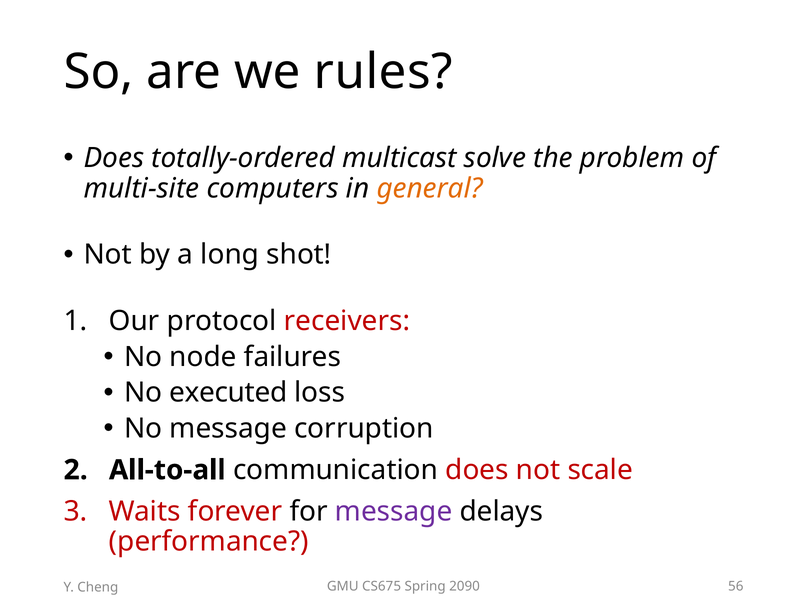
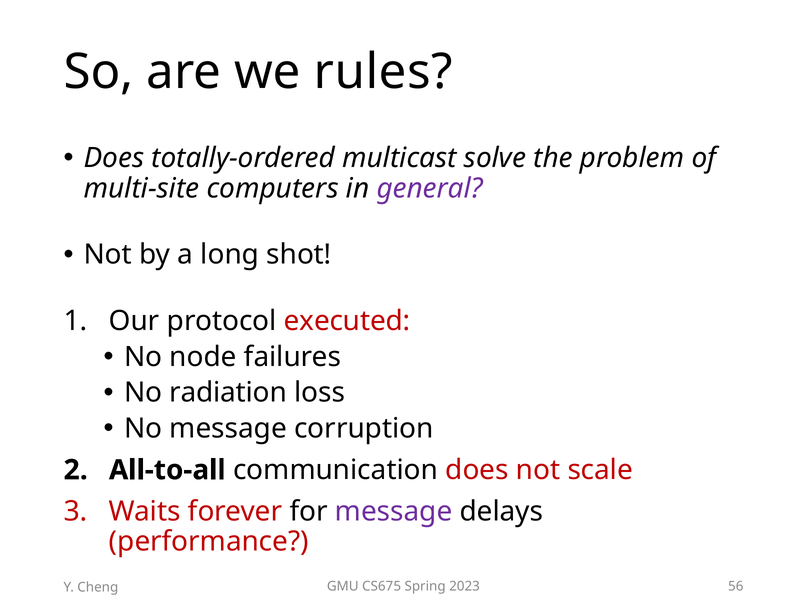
general colour: orange -> purple (430, 188)
receivers: receivers -> executed (347, 321)
executed: executed -> radiation (228, 393)
2090: 2090 -> 2023 (465, 587)
